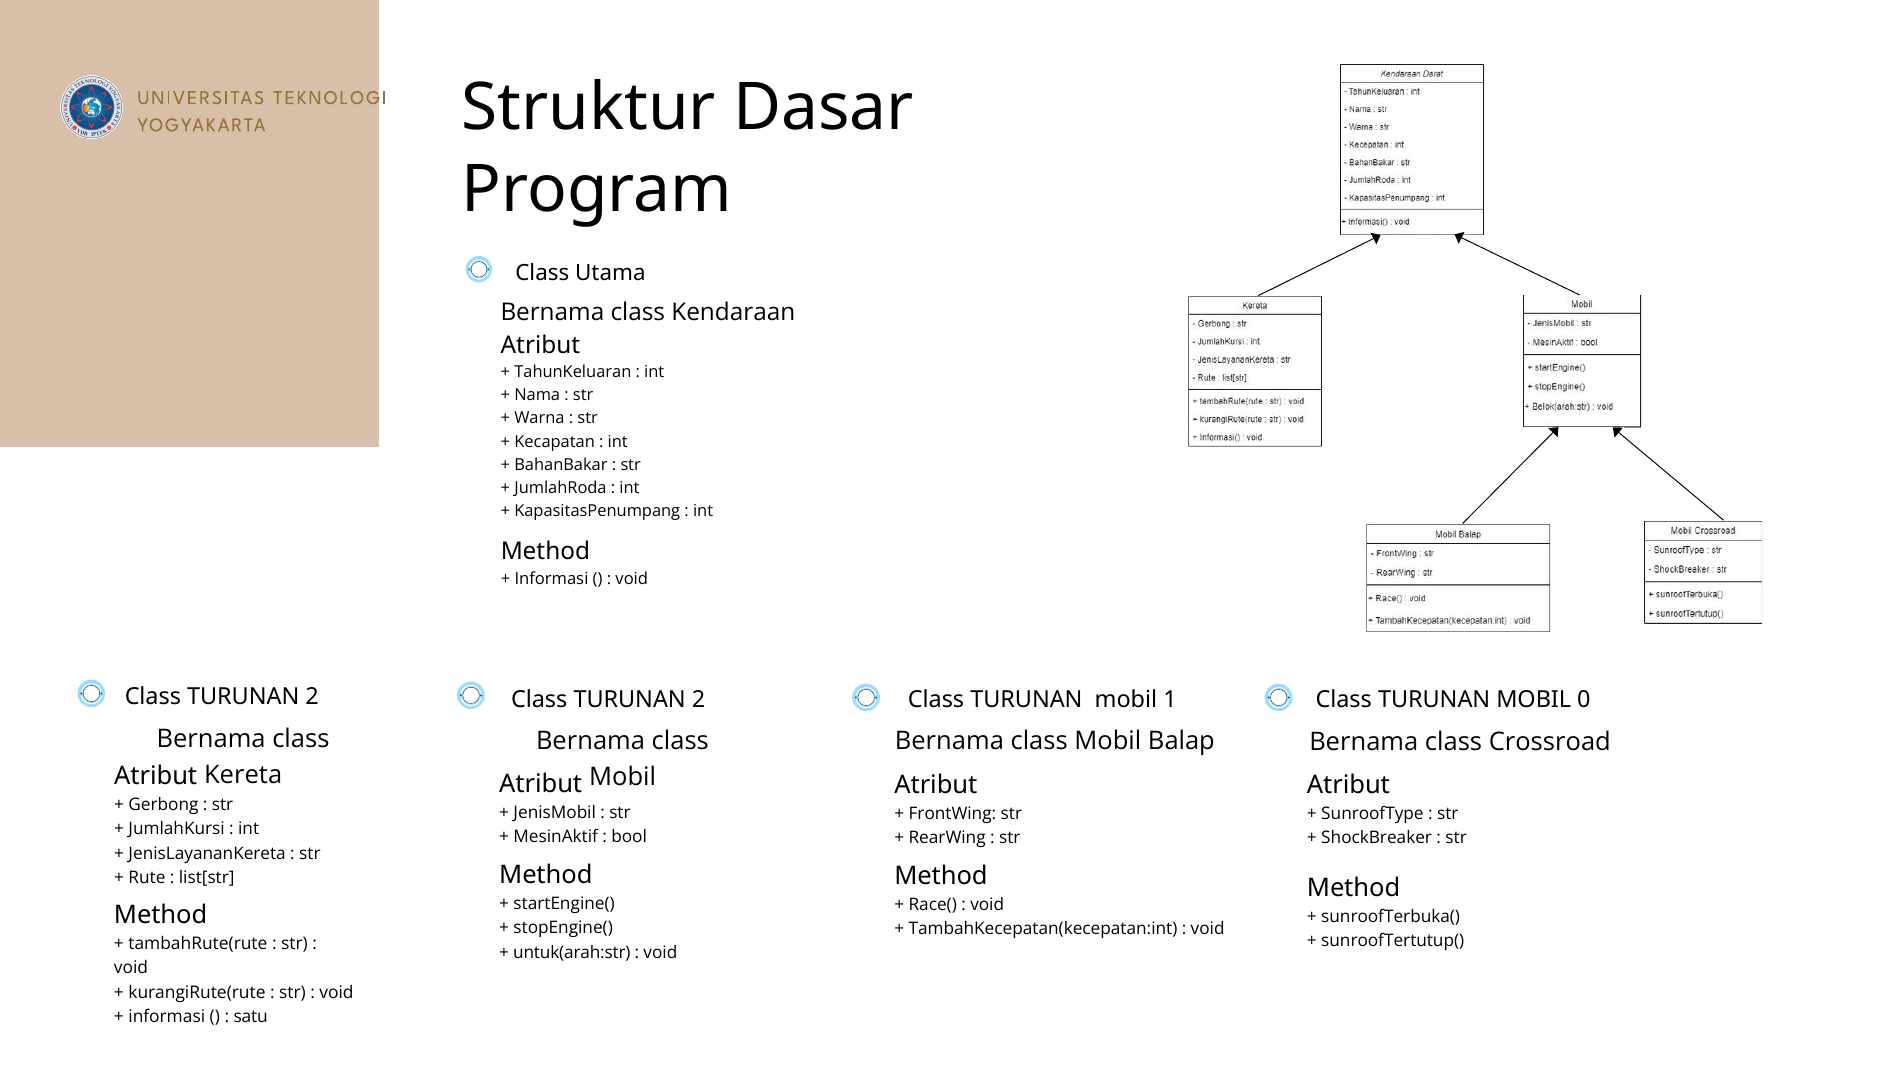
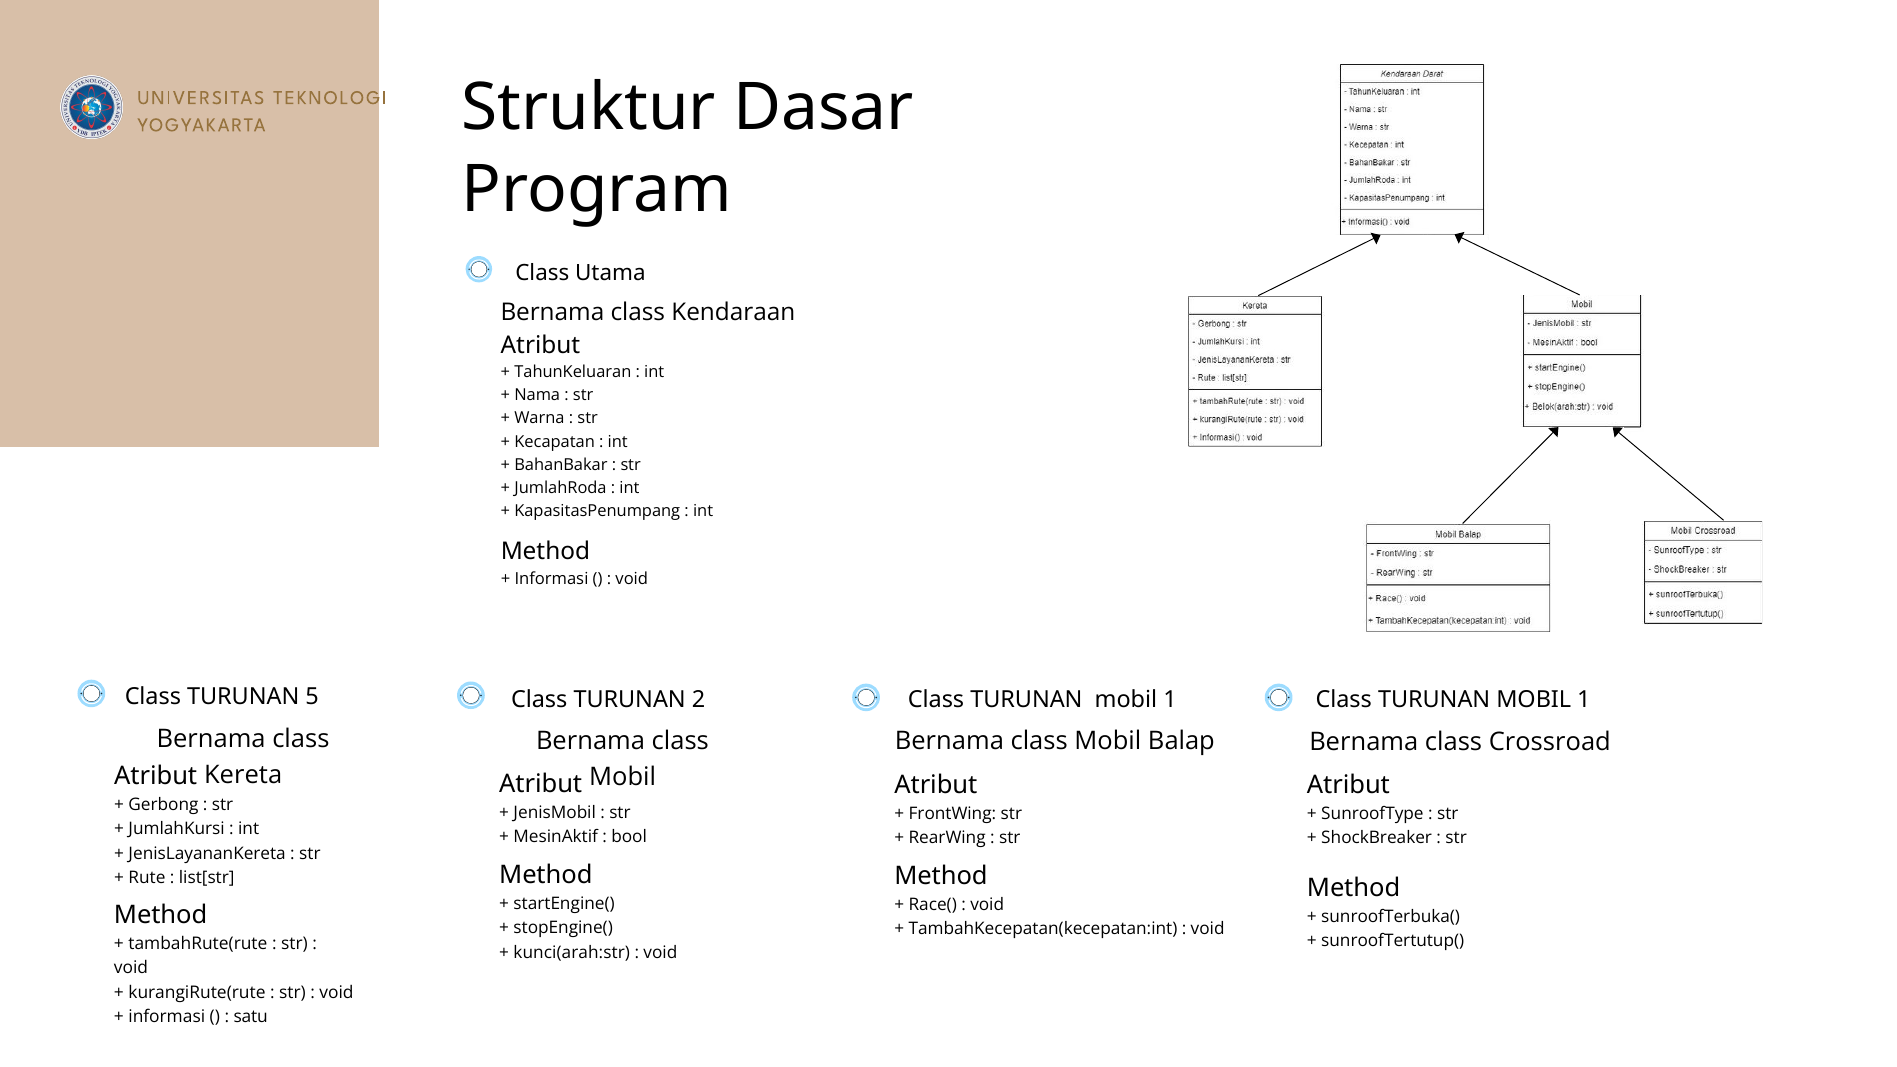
2: 2 -> 5 (312, 697)
0: 0 -> 1 (1584, 700)
untuk(arah:str: untuk(arah:str -> kunci(arah:str (572, 953)
